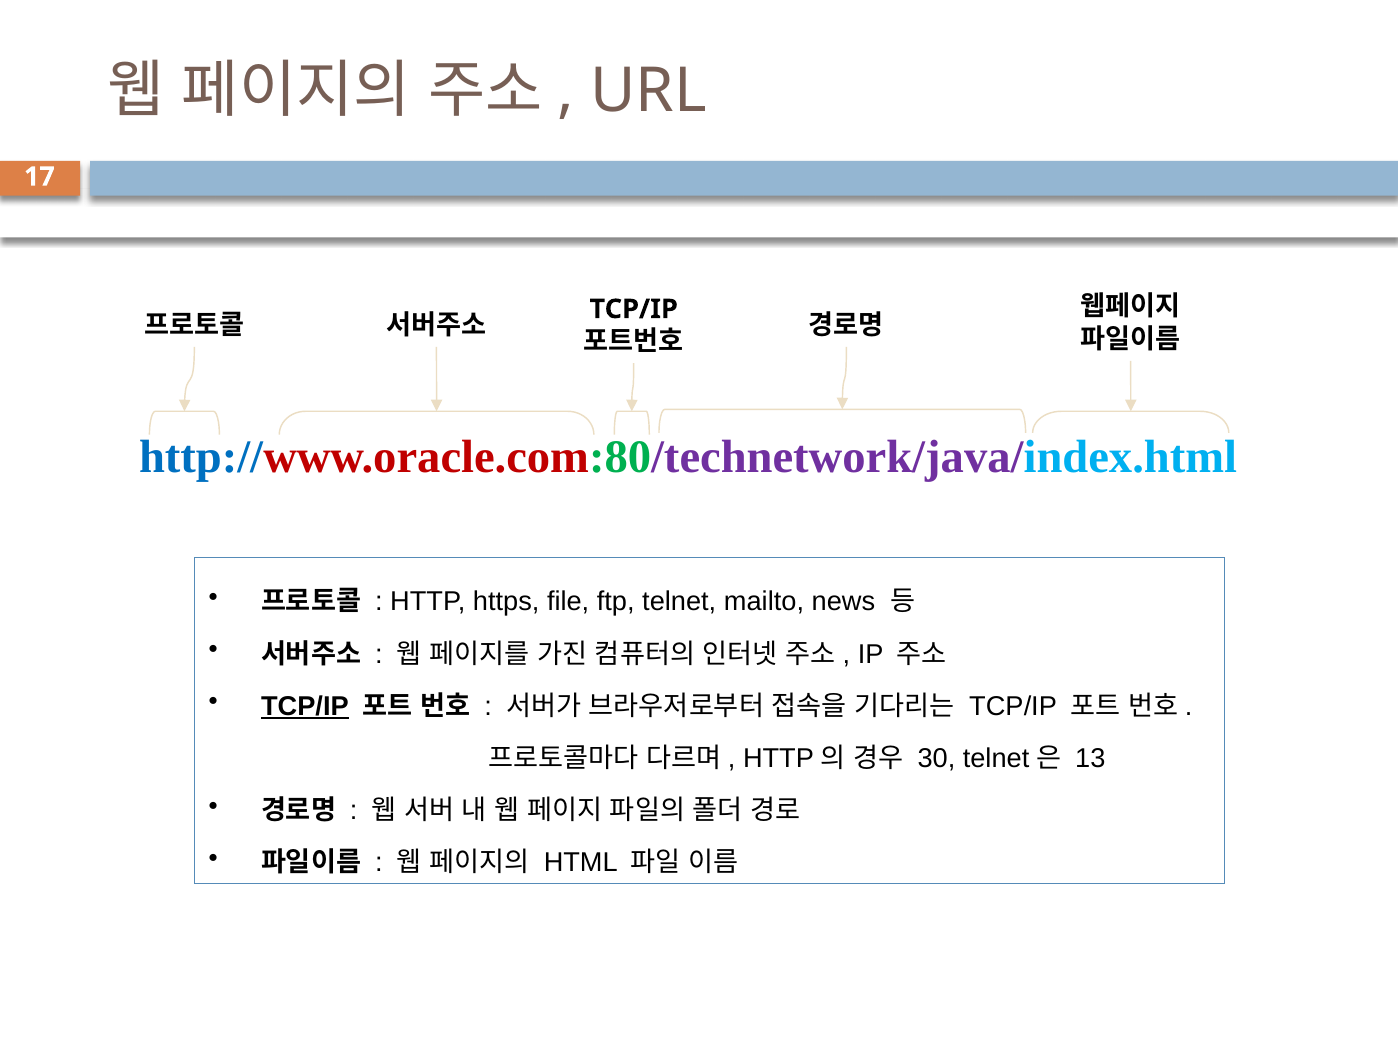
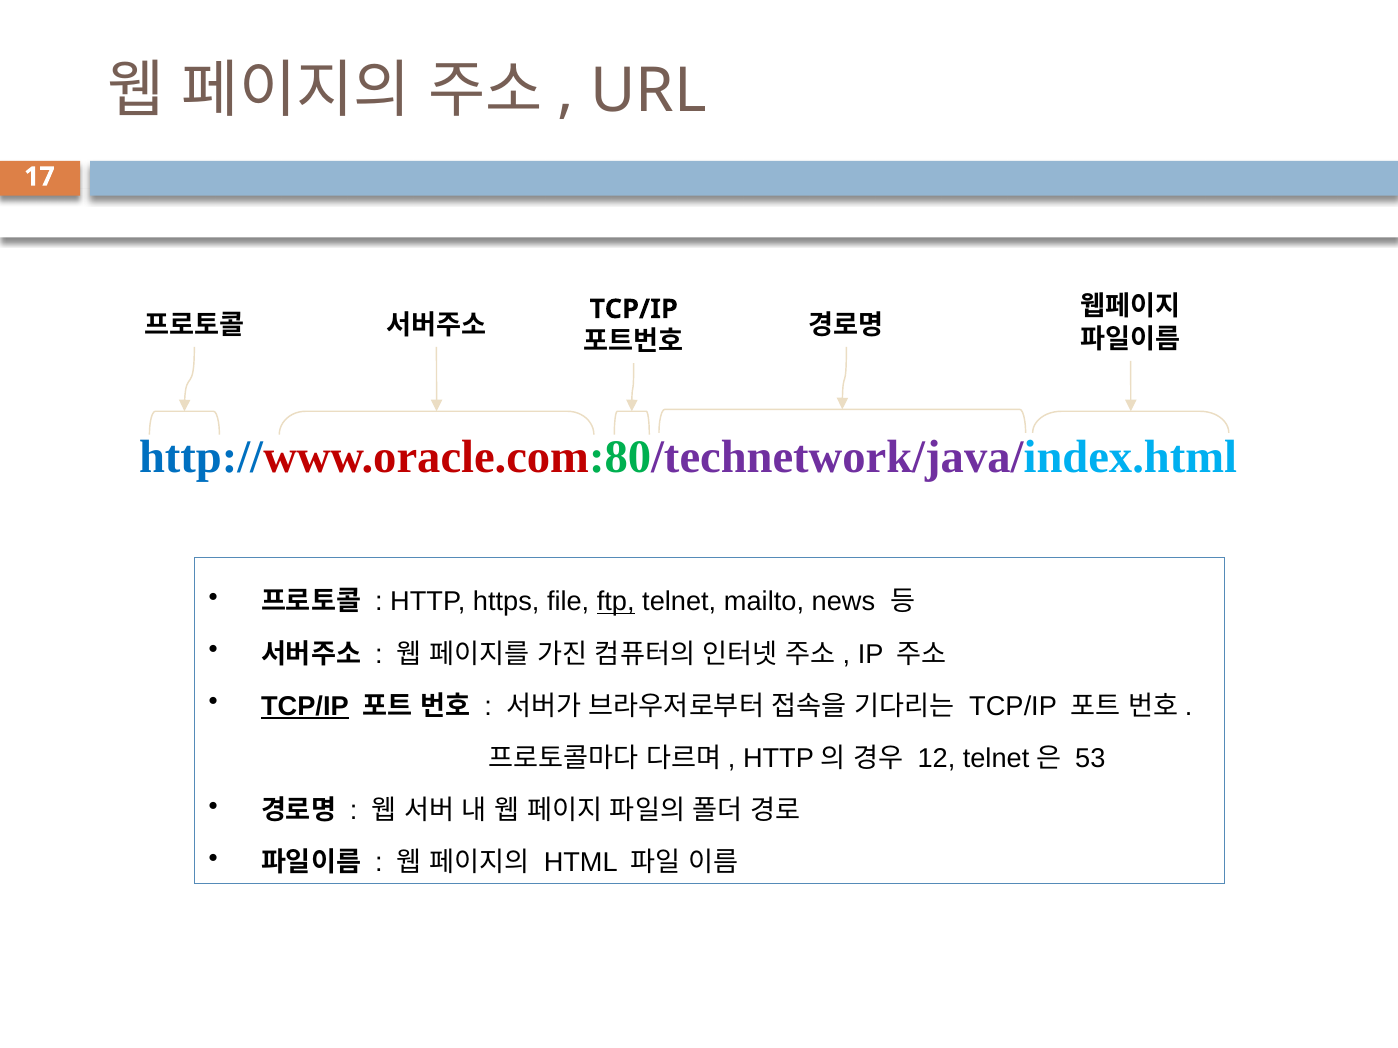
ftp underline: none -> present (616, 602)
30: 30 -> 12 (936, 759)
13: 13 -> 53 (1090, 759)
